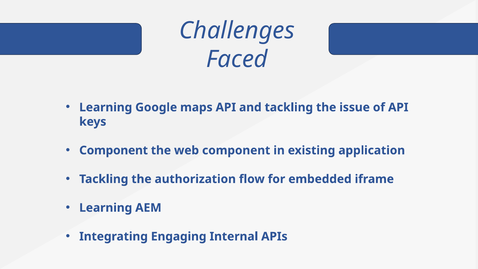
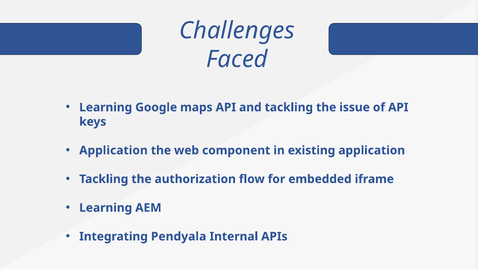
Component: Component -> Application (113, 150)
Engaging: Engaging -> Pendyala (179, 236)
